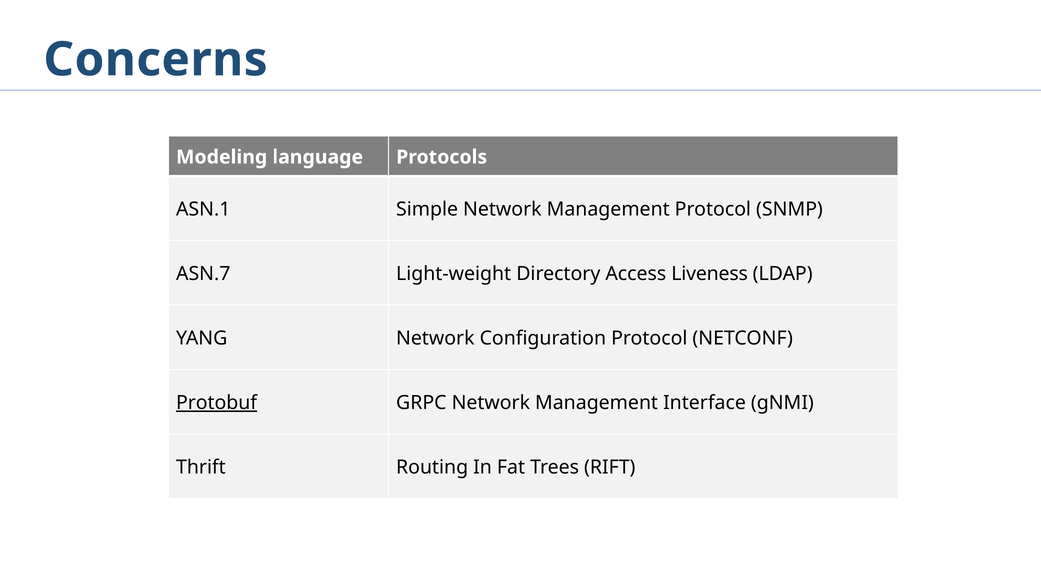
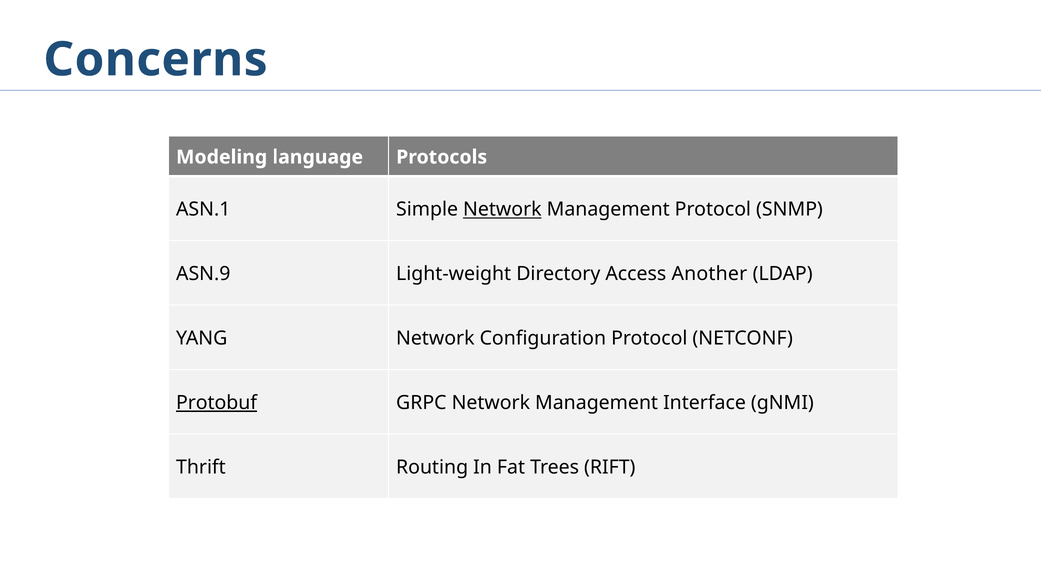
Network underline: none -> present (502, 209)
ASN.7: ASN.7 -> ASN.9 (203, 274)
Liveness: Liveness -> Another (709, 274)
